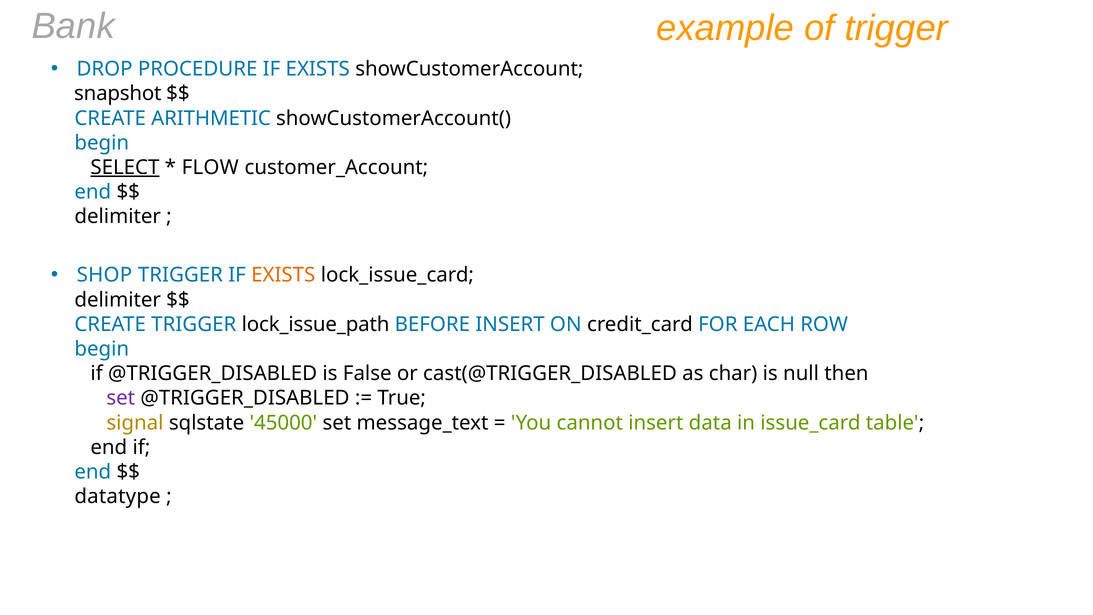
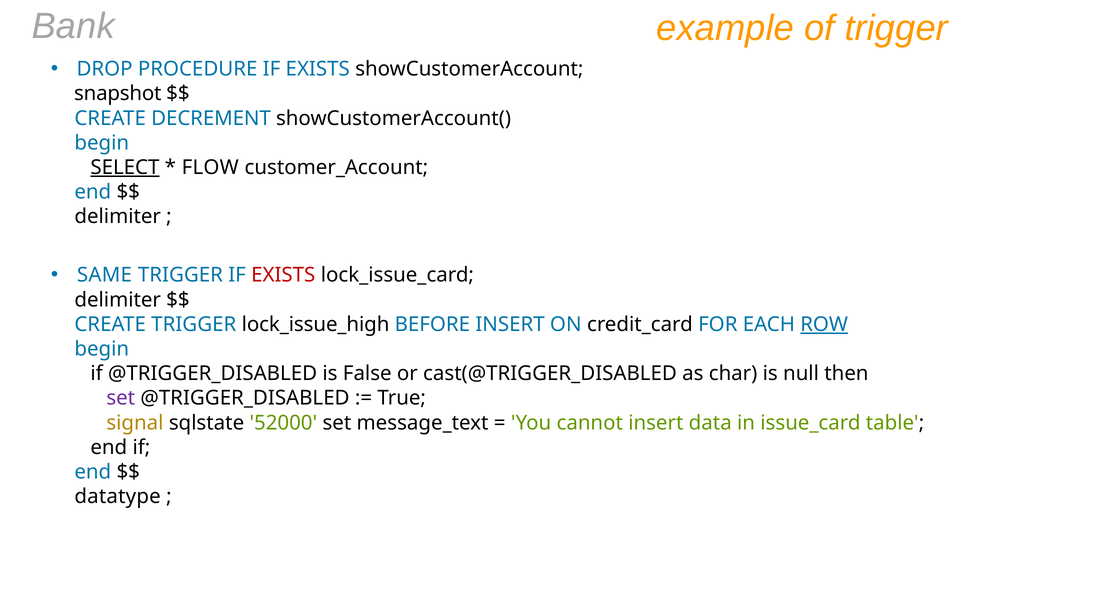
ARITHMETIC: ARITHMETIC -> DECREMENT (211, 118)
SHOP: SHOP -> SAME (104, 275)
EXISTS colour: orange -> red (283, 275)
lock_issue_path: lock_issue_path -> lock_issue_high (316, 324)
ROW underline: none -> present (824, 324)
45000: 45000 -> 52000 (283, 423)
